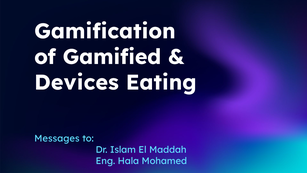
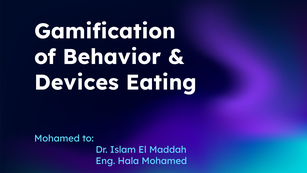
Gamified: Gamified -> Behavior (112, 57)
Messages: Messages -> Mohamed (57, 138)
